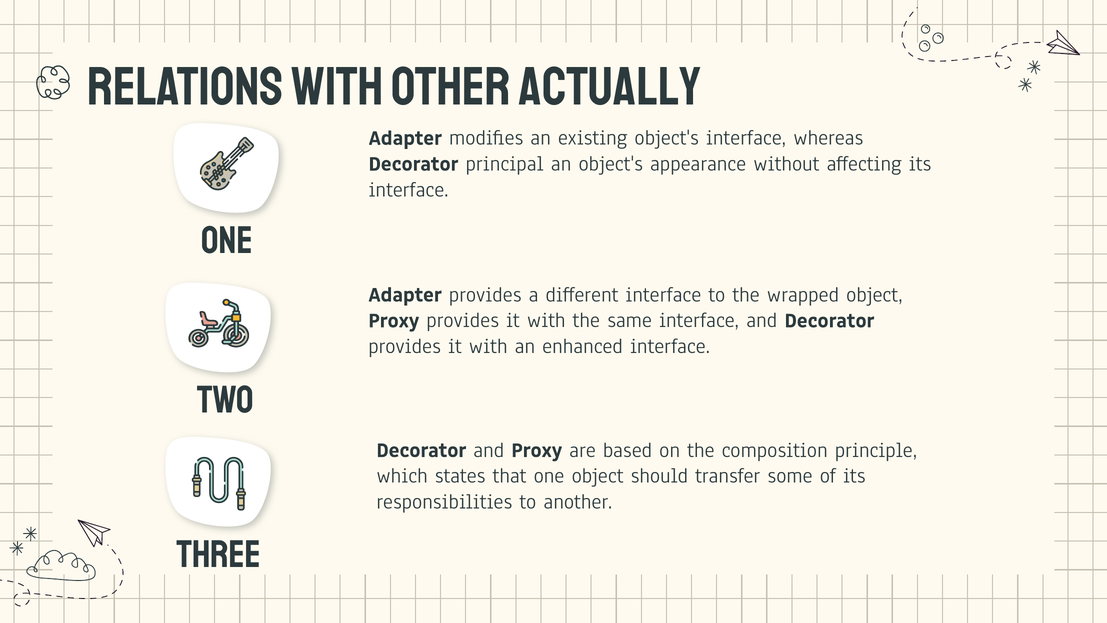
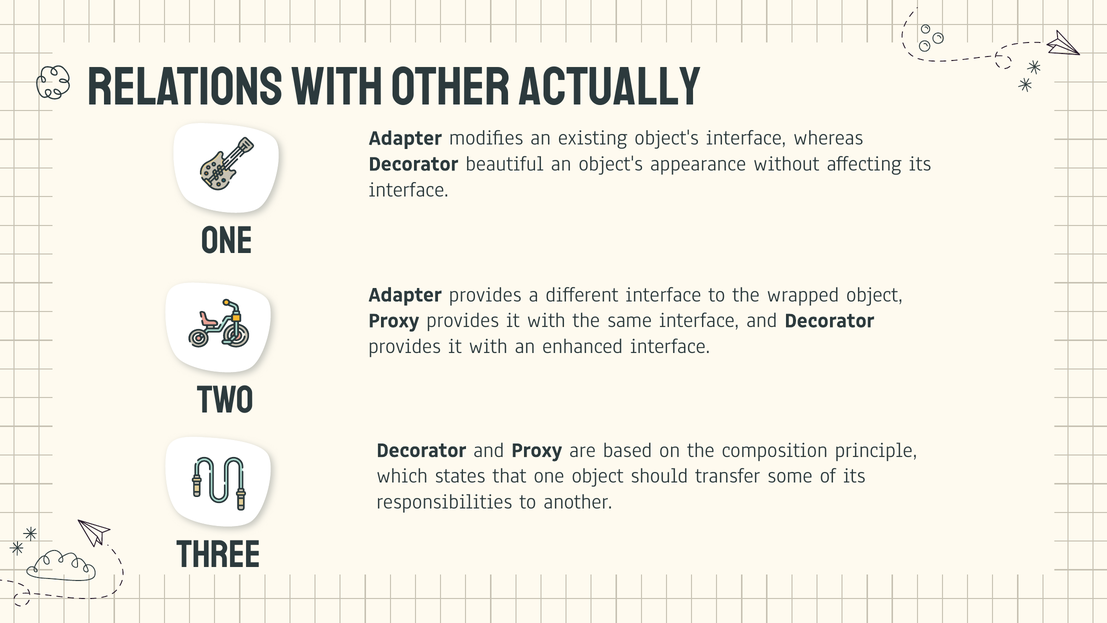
principal: principal -> beautiful (505, 163)
